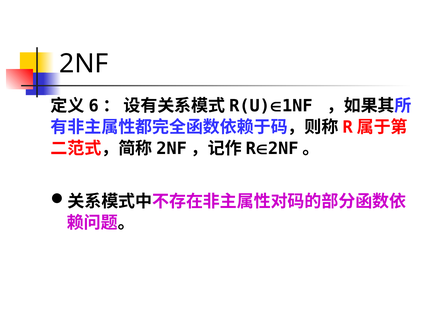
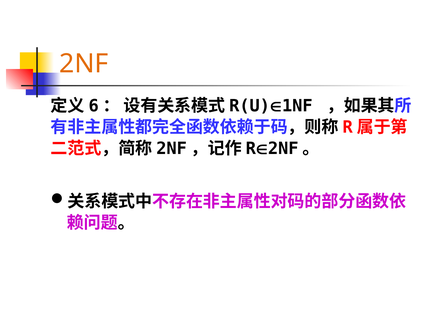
2NF colour: black -> orange (84, 64)
